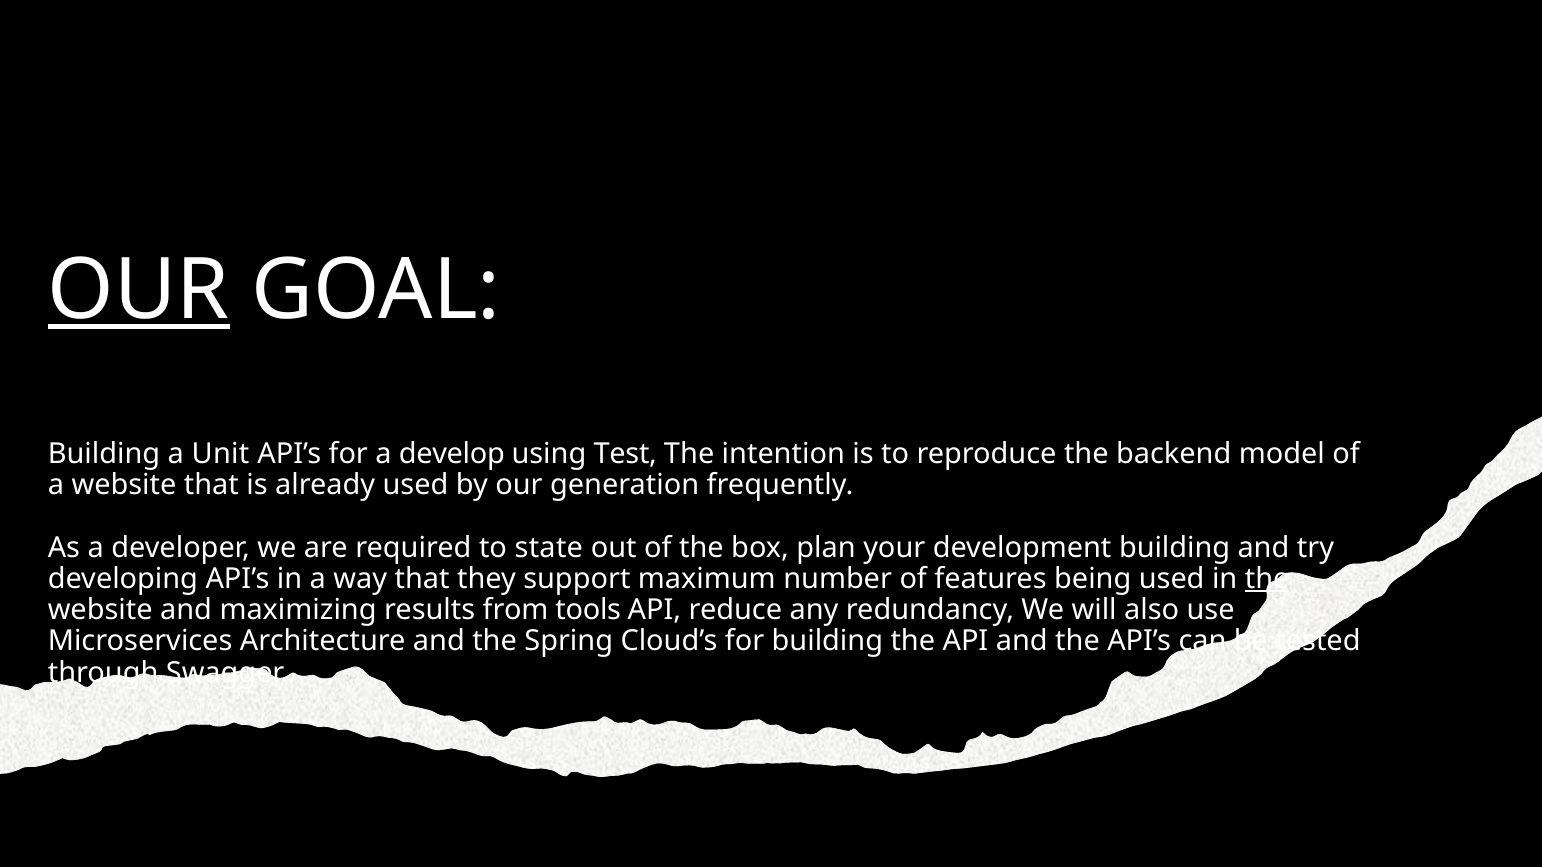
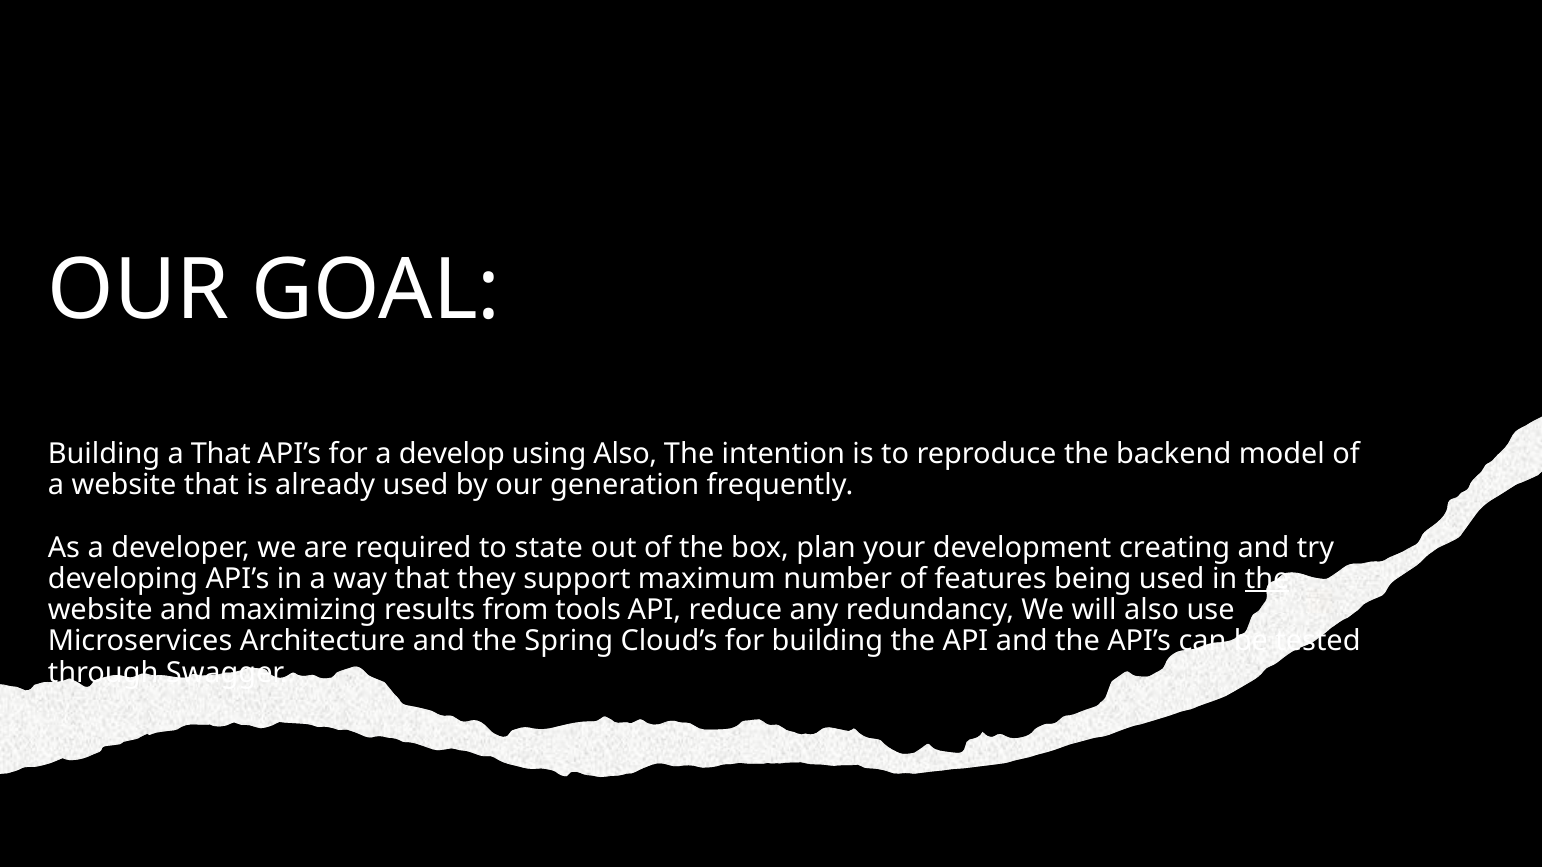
OUR underline: present -> none (139, 290)
a Unit: Unit -> That (221, 454)
using Test: Test -> Also (625, 454)
development building: building -> creating (1175, 548)
